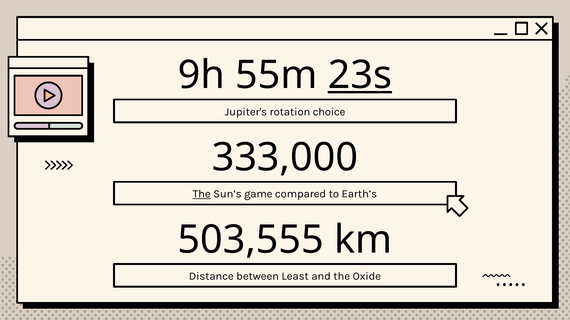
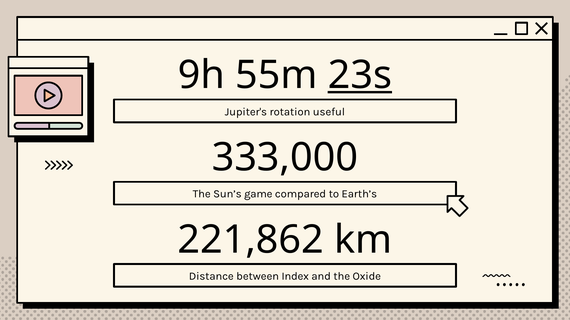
choice: choice -> useful (329, 112)
The underline: present -> none (202, 194)
503,555: 503,555 -> 221,862 (251, 240)
Least: Least -> Index (295, 277)
